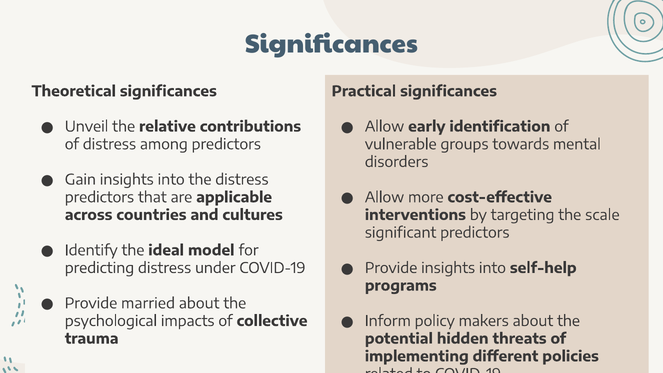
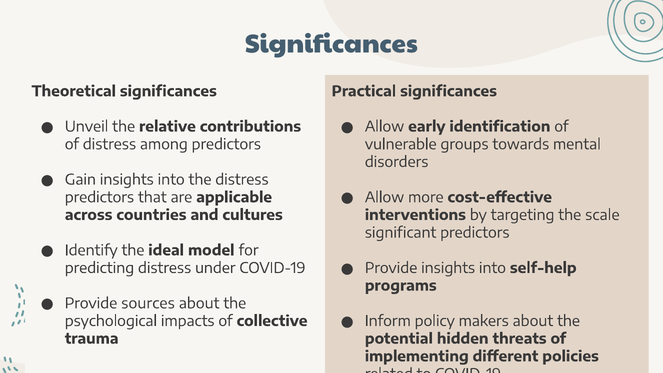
married: married -> sources (148, 303)
